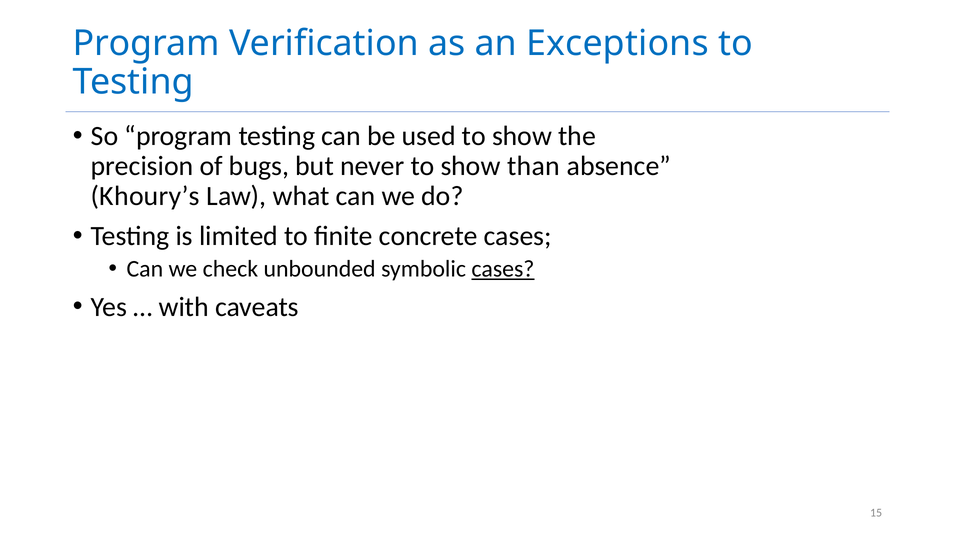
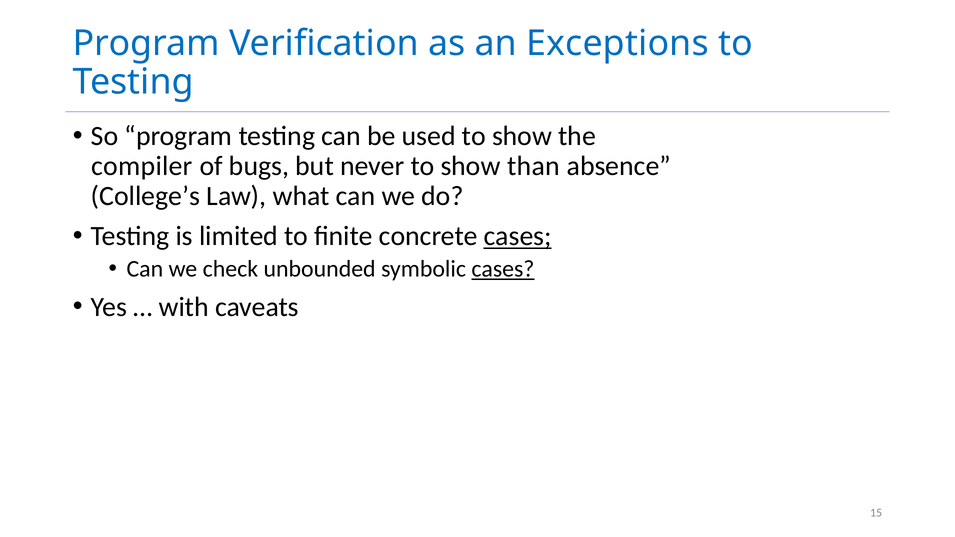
precision: precision -> compiler (142, 166)
Khoury’s: Khoury’s -> College’s (145, 196)
cases underline: none -> present (518, 236)
